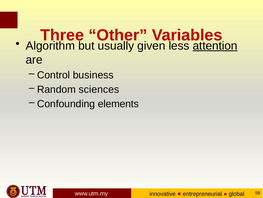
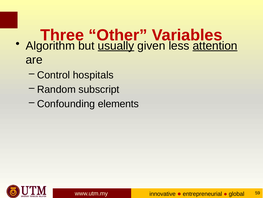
usually underline: none -> present (116, 46)
business: business -> hospitals (93, 75)
sciences: sciences -> subscript (99, 89)
